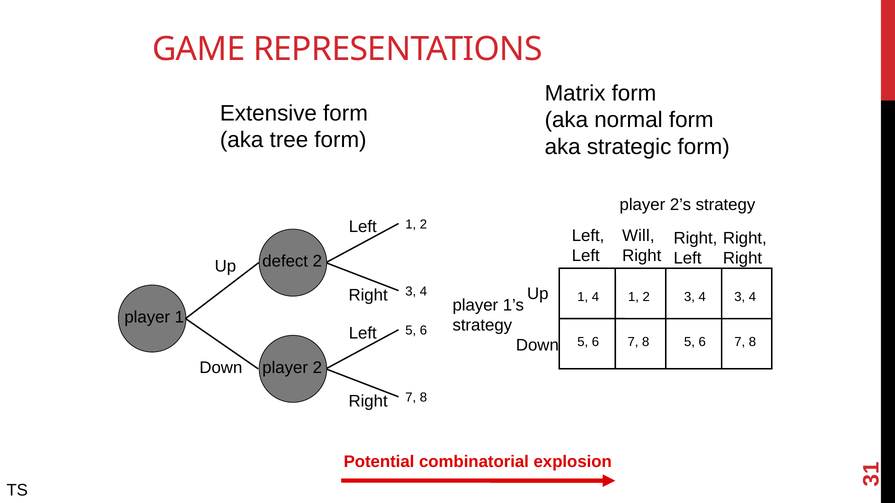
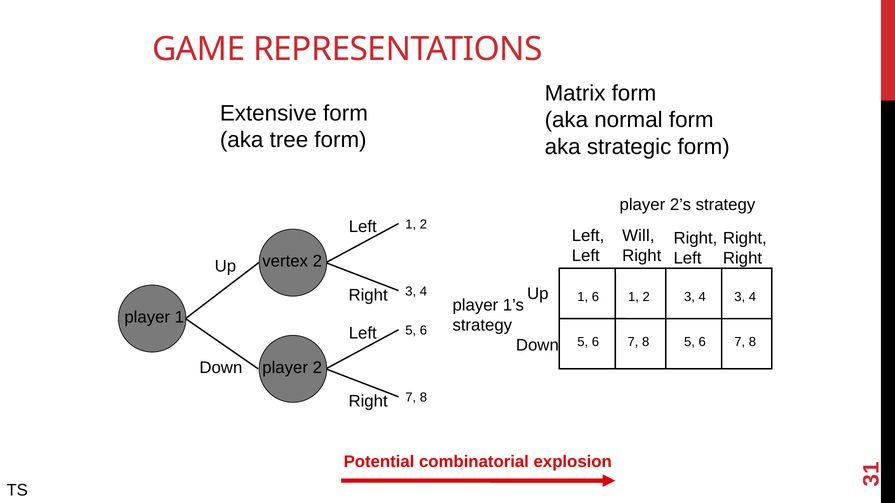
defect: defect -> vertex (285, 262)
1 4: 4 -> 6 (595, 297)
